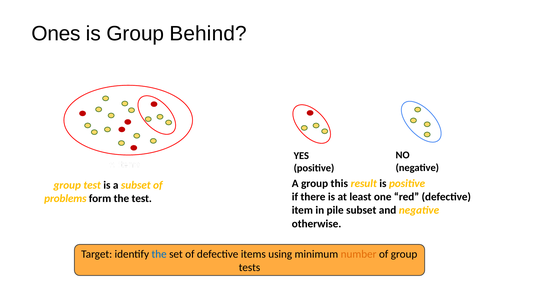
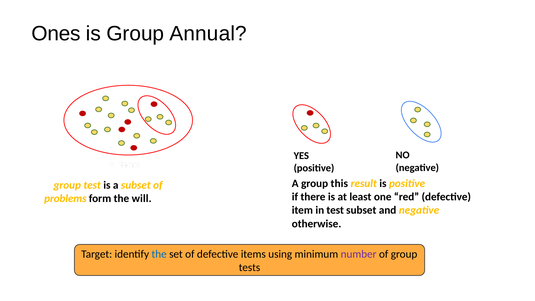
Behind: Behind -> Annual (208, 34)
the test: test -> will (142, 198)
in pile: pile -> test (335, 210)
number colour: orange -> purple (359, 254)
